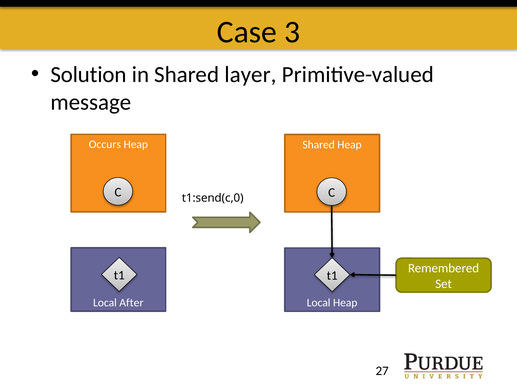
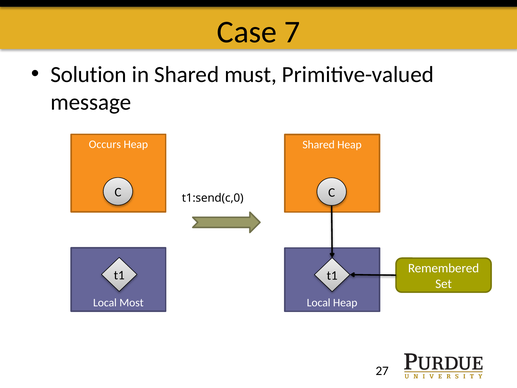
3: 3 -> 7 (292, 32)
layer: layer -> must (251, 74)
After: After -> Most (132, 302)
